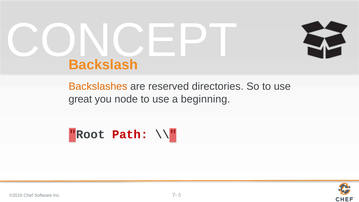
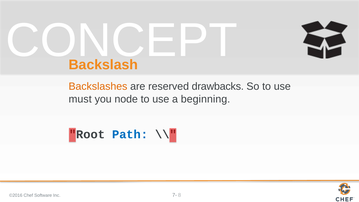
directories: directories -> drawbacks (218, 86)
great: great -> must (80, 99)
Path colour: red -> blue (130, 134)
